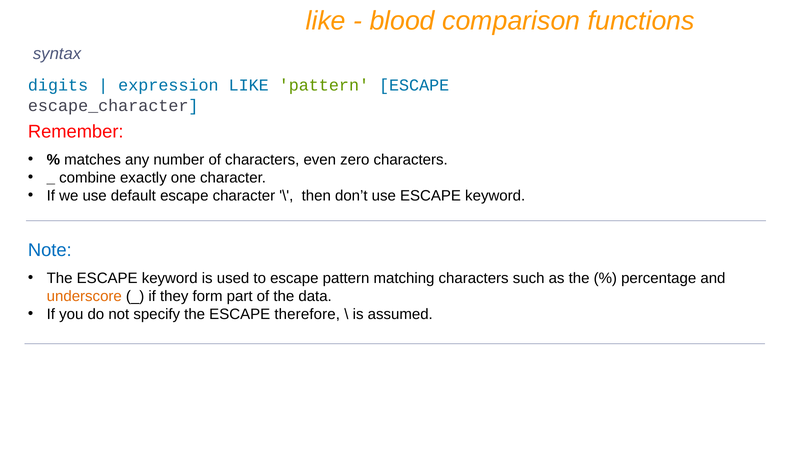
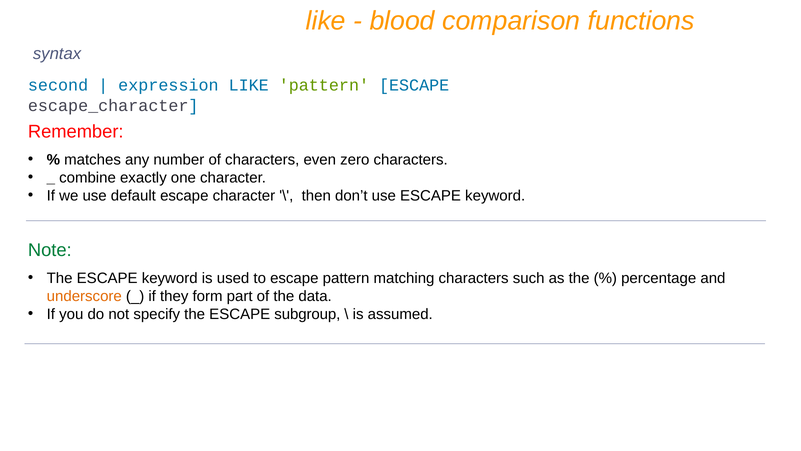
digits: digits -> second (58, 85)
Note colour: blue -> green (50, 250)
therefore: therefore -> subgroup (307, 314)
